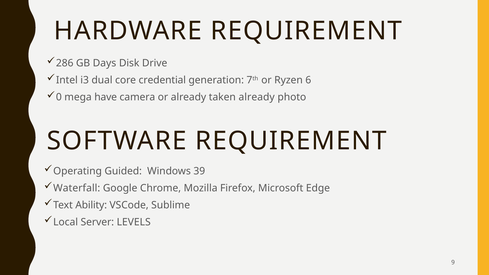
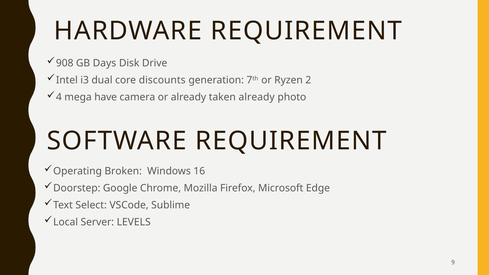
286: 286 -> 908 (65, 63)
credential: credential -> discounts (162, 80)
6: 6 -> 2 (308, 80)
0: 0 -> 4 (59, 97)
Guided: Guided -> Broken (123, 171)
39: 39 -> 16 (199, 171)
Waterfall: Waterfall -> Doorstep (77, 188)
Ability: Ability -> Select (91, 205)
